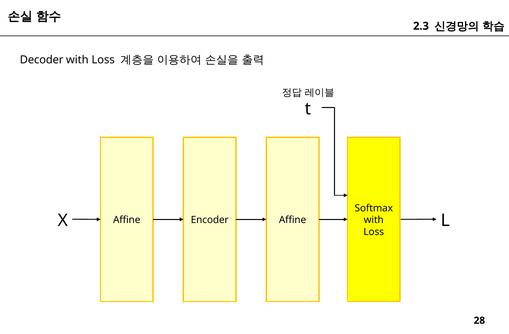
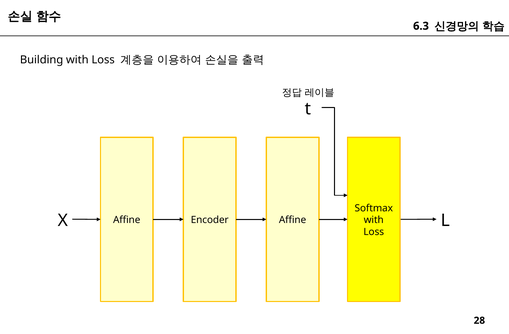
2.3: 2.3 -> 6.3 (421, 26)
Decoder: Decoder -> Building (42, 60)
